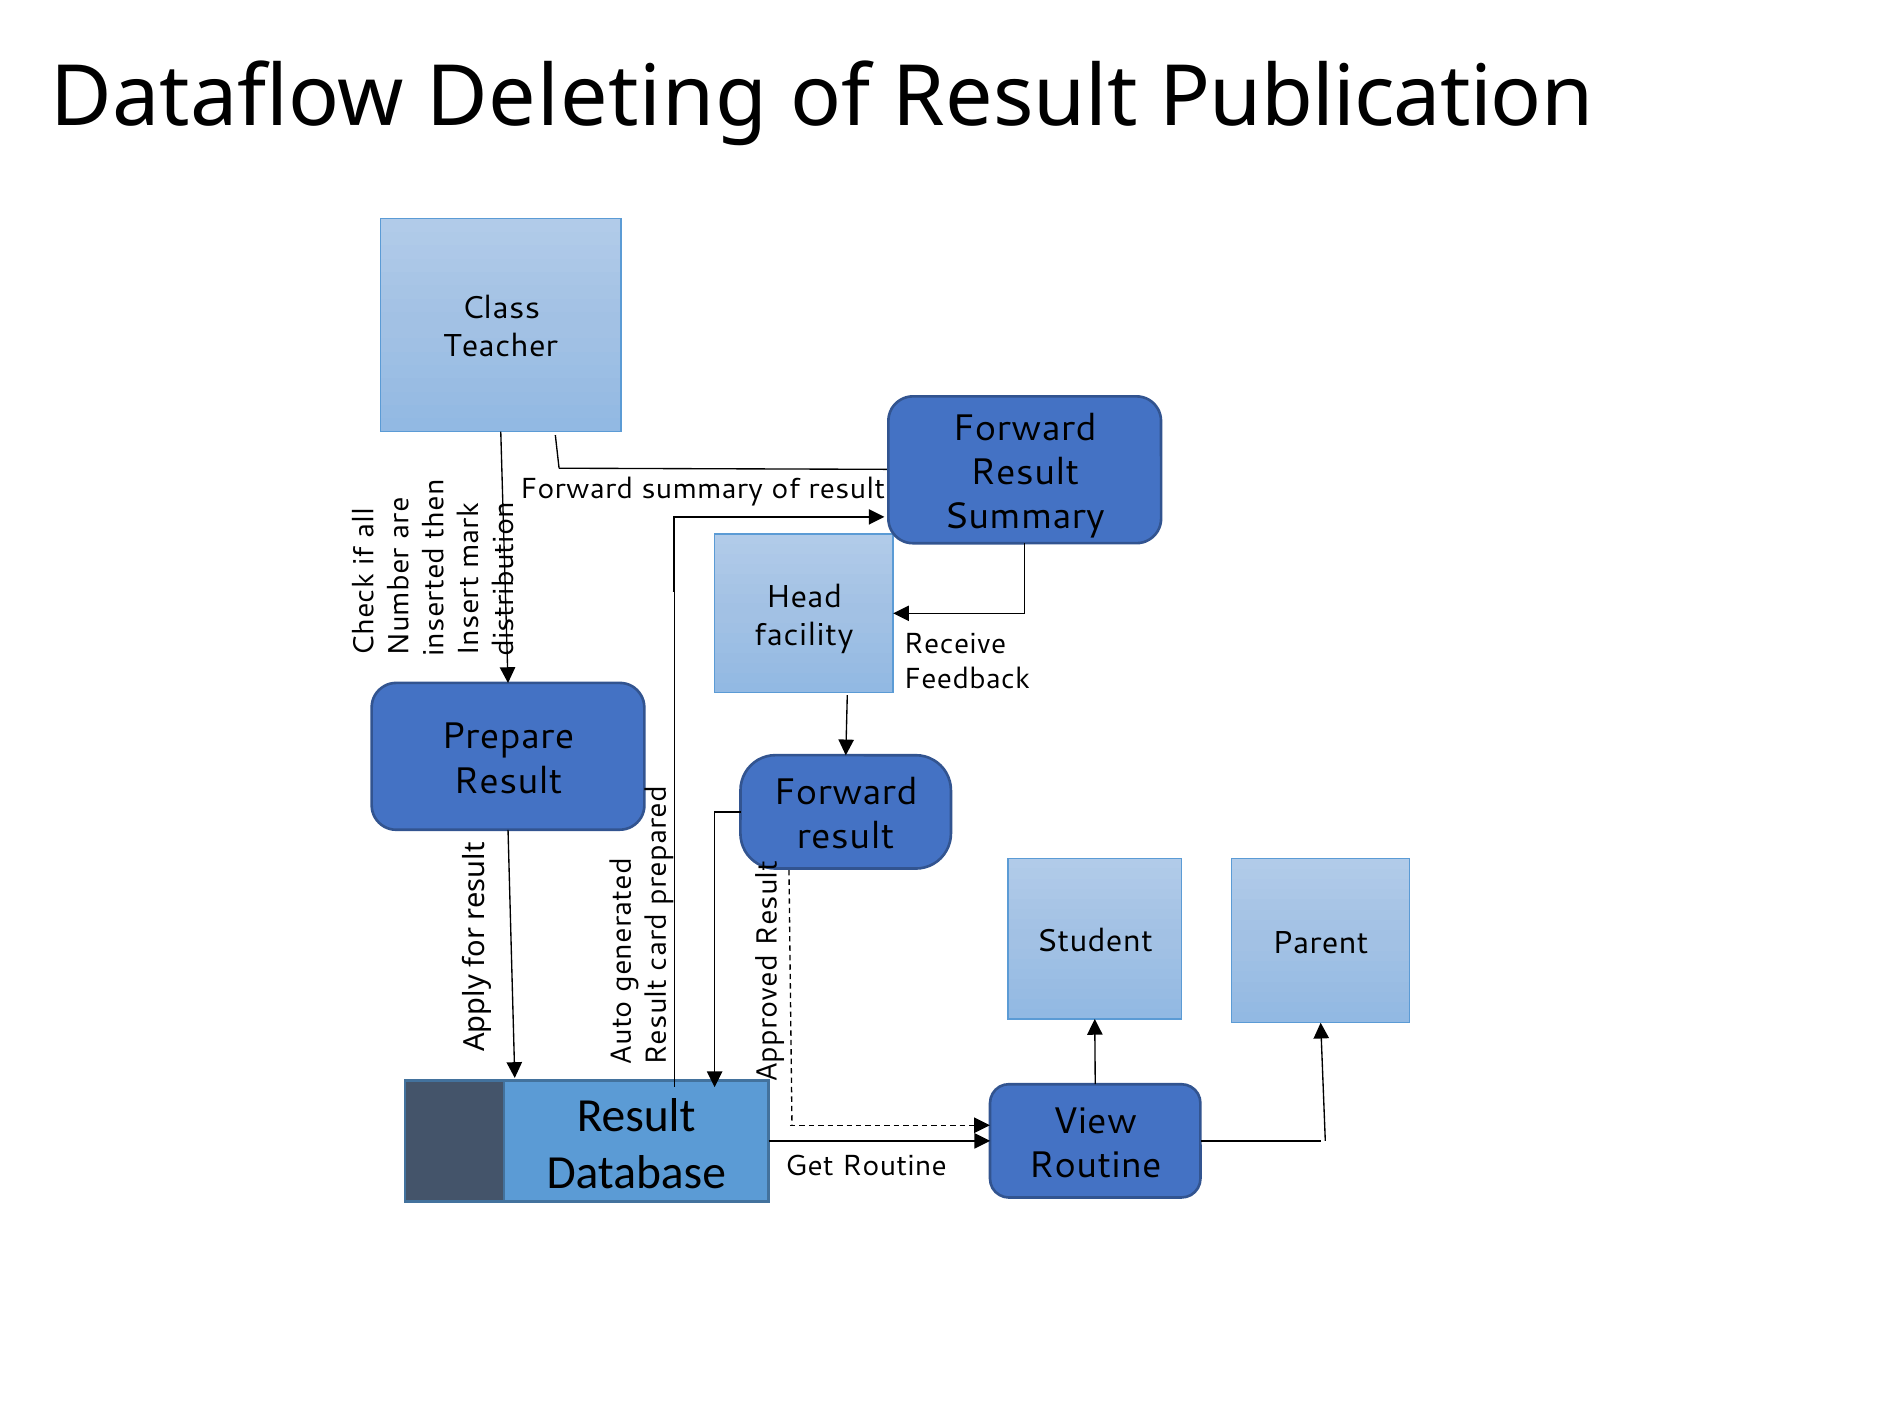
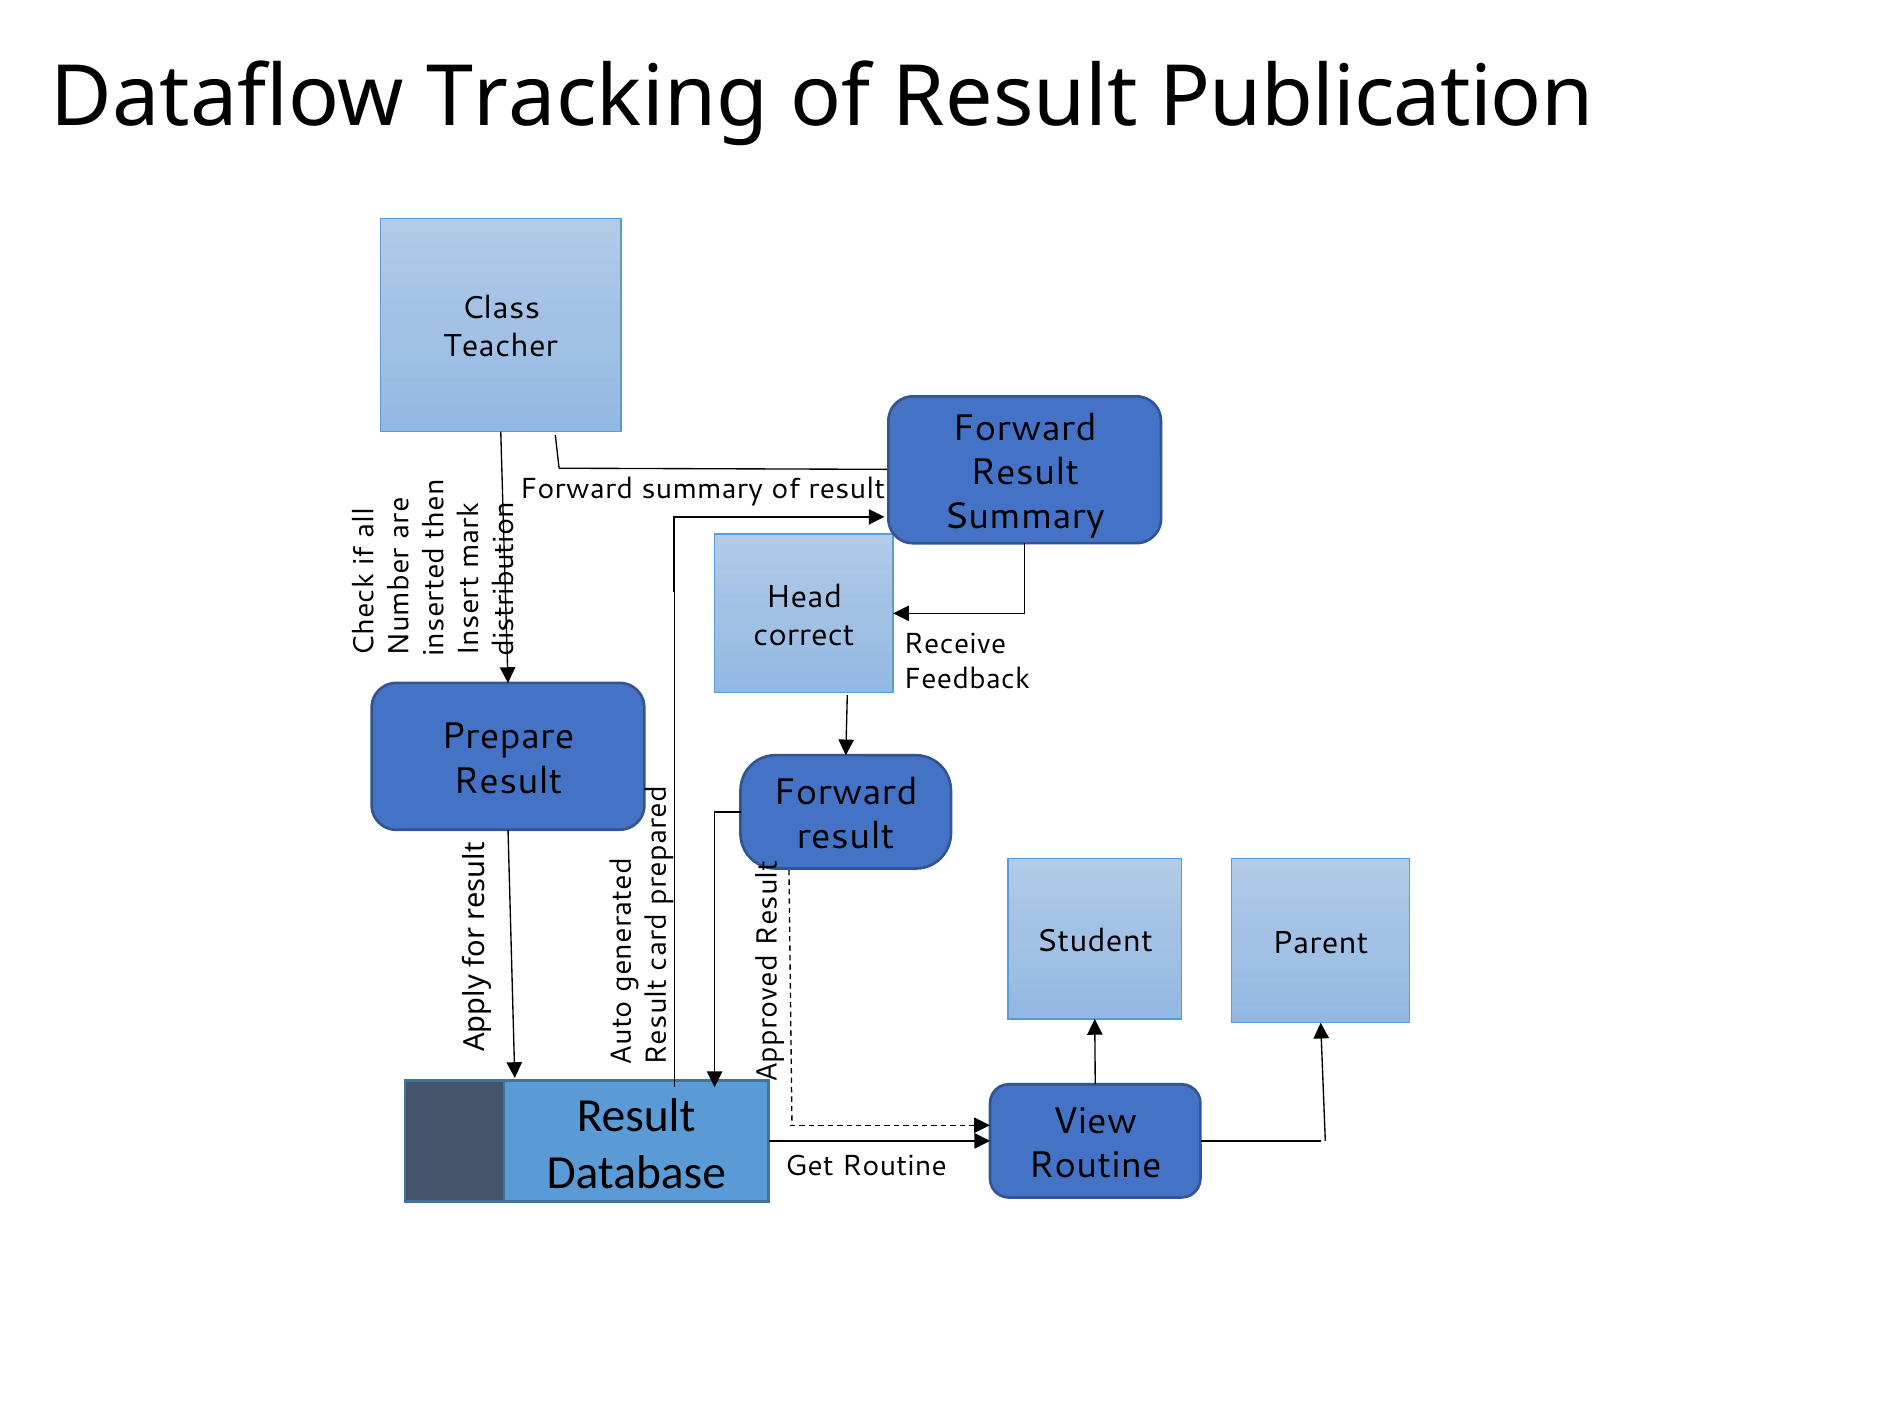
Deleting: Deleting -> Tracking (597, 98)
facility: facility -> correct (804, 634)
